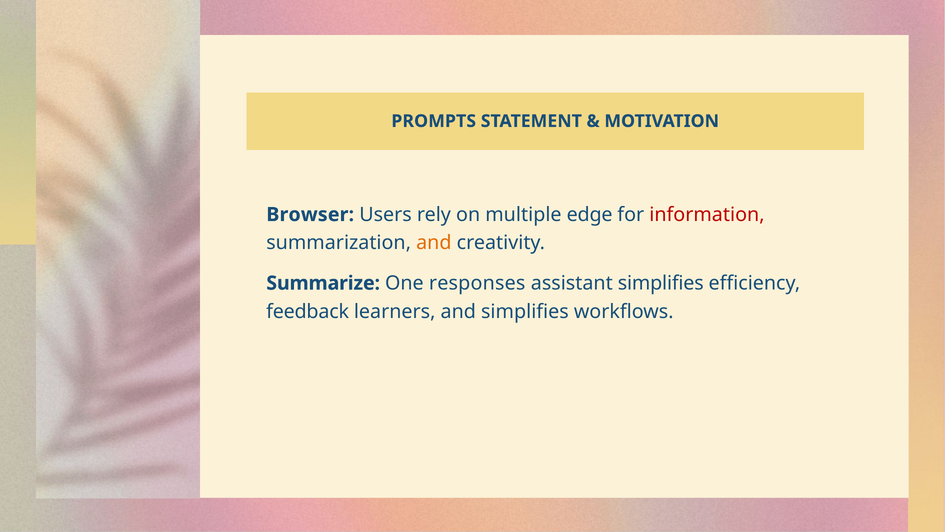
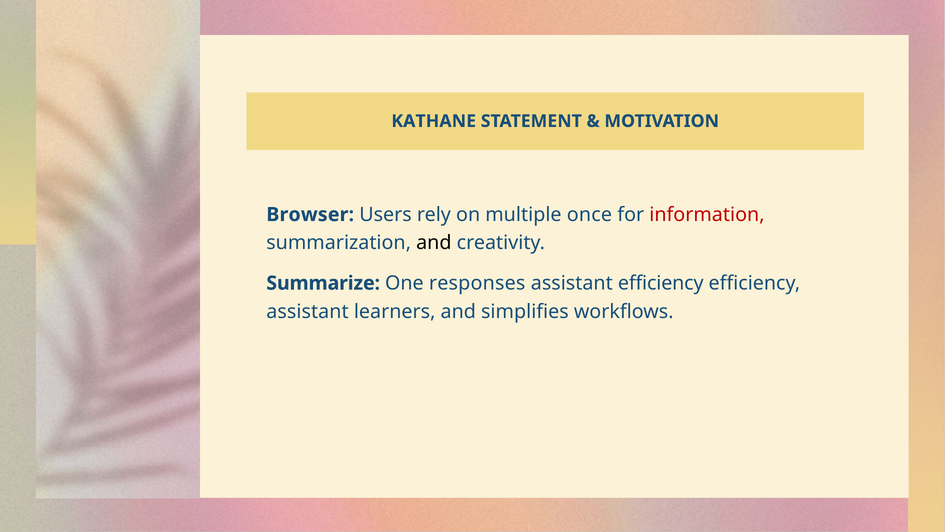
PROMPTS: PROMPTS -> KATHANE (434, 121)
edge: edge -> once (589, 214)
and colour: orange -> black (434, 243)
assistant simplifies: simplifies -> efficiency (661, 283)
feedback: feedback -> assistant (307, 311)
